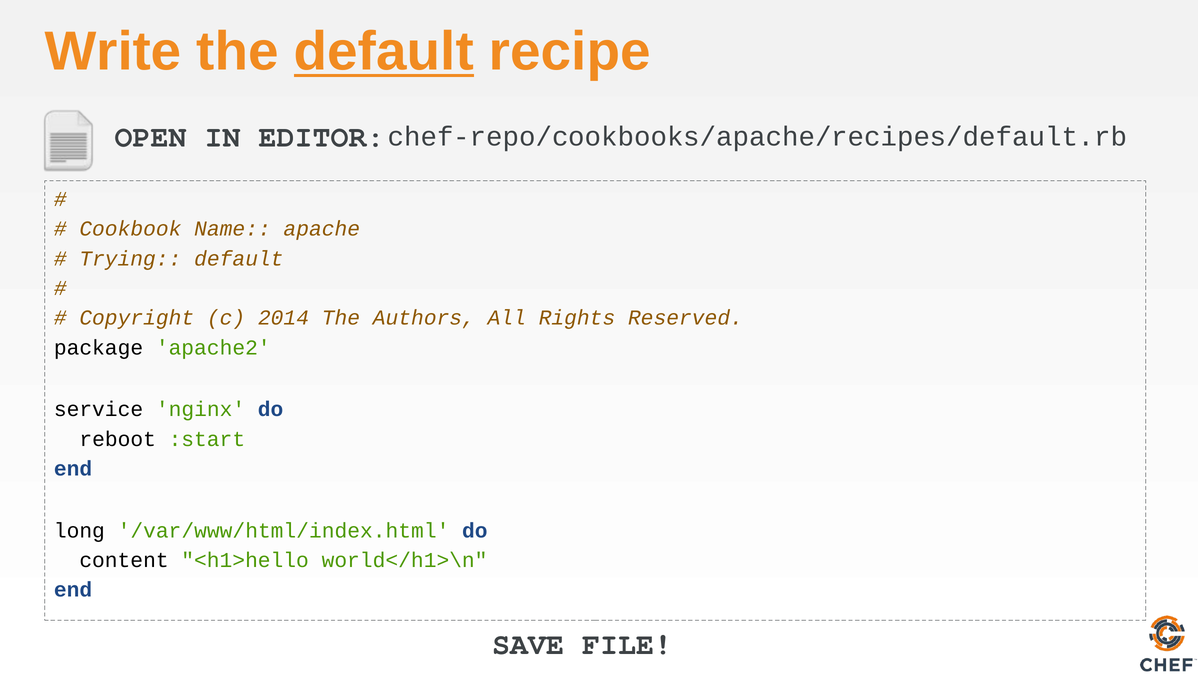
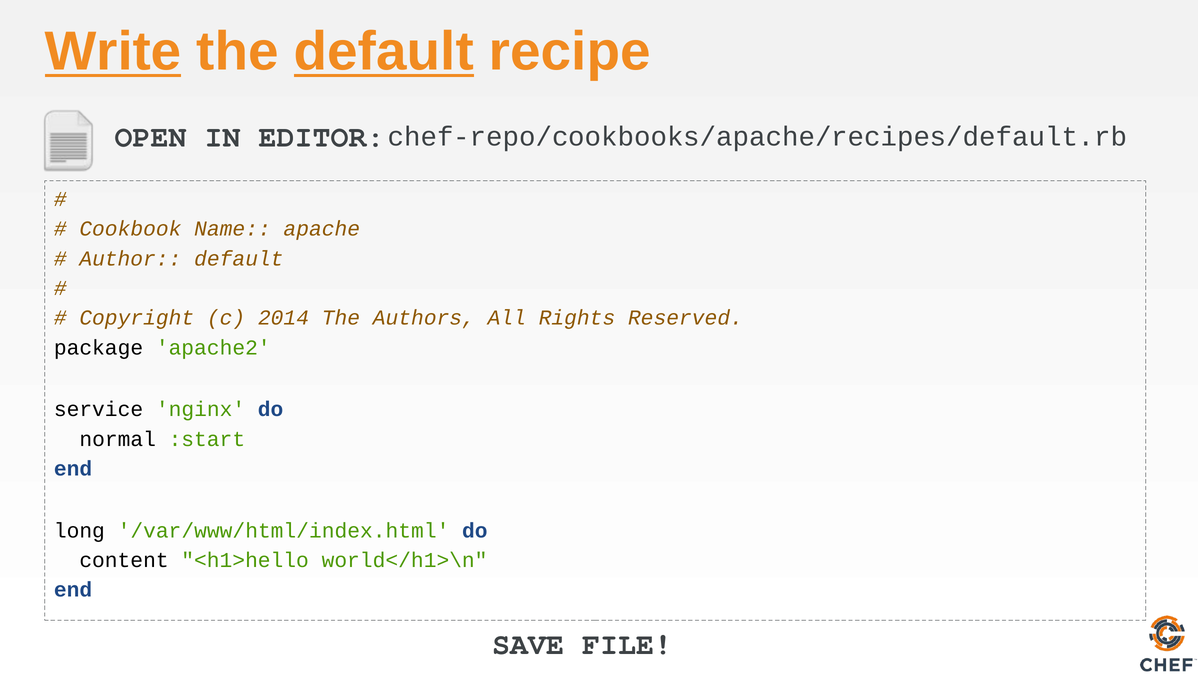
Write underline: none -> present (113, 52)
Trying: Trying -> Author (130, 259)
reboot: reboot -> normal (118, 439)
